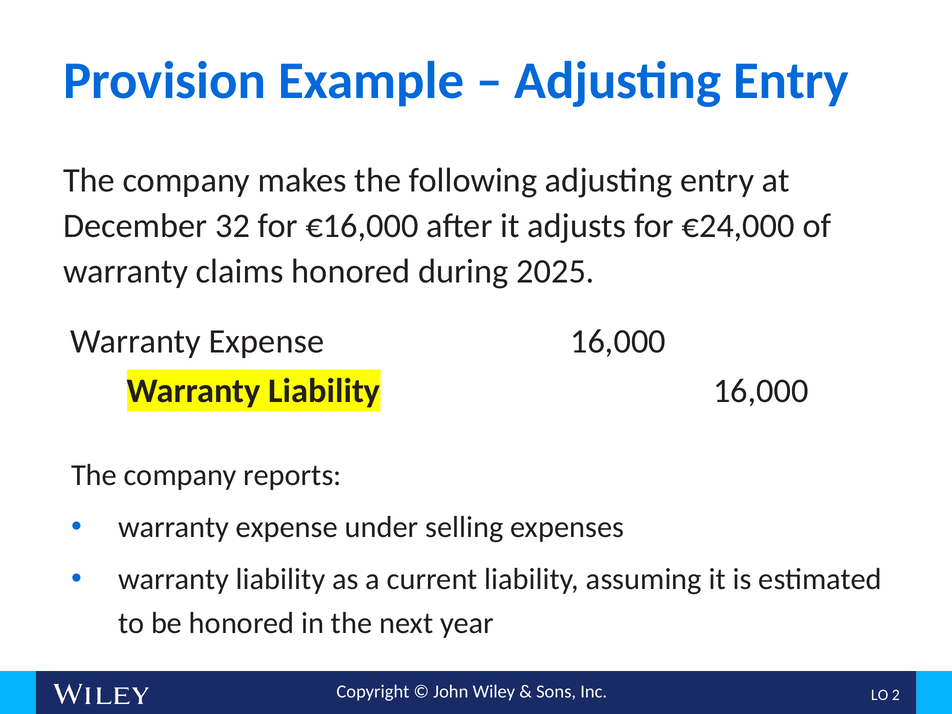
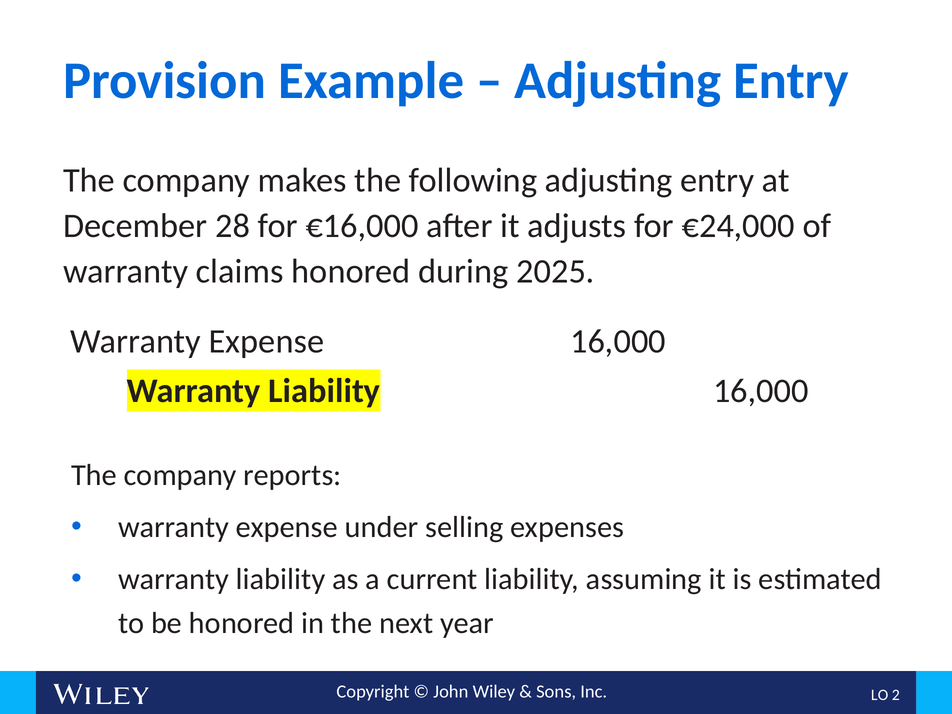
32: 32 -> 28 (233, 226)
